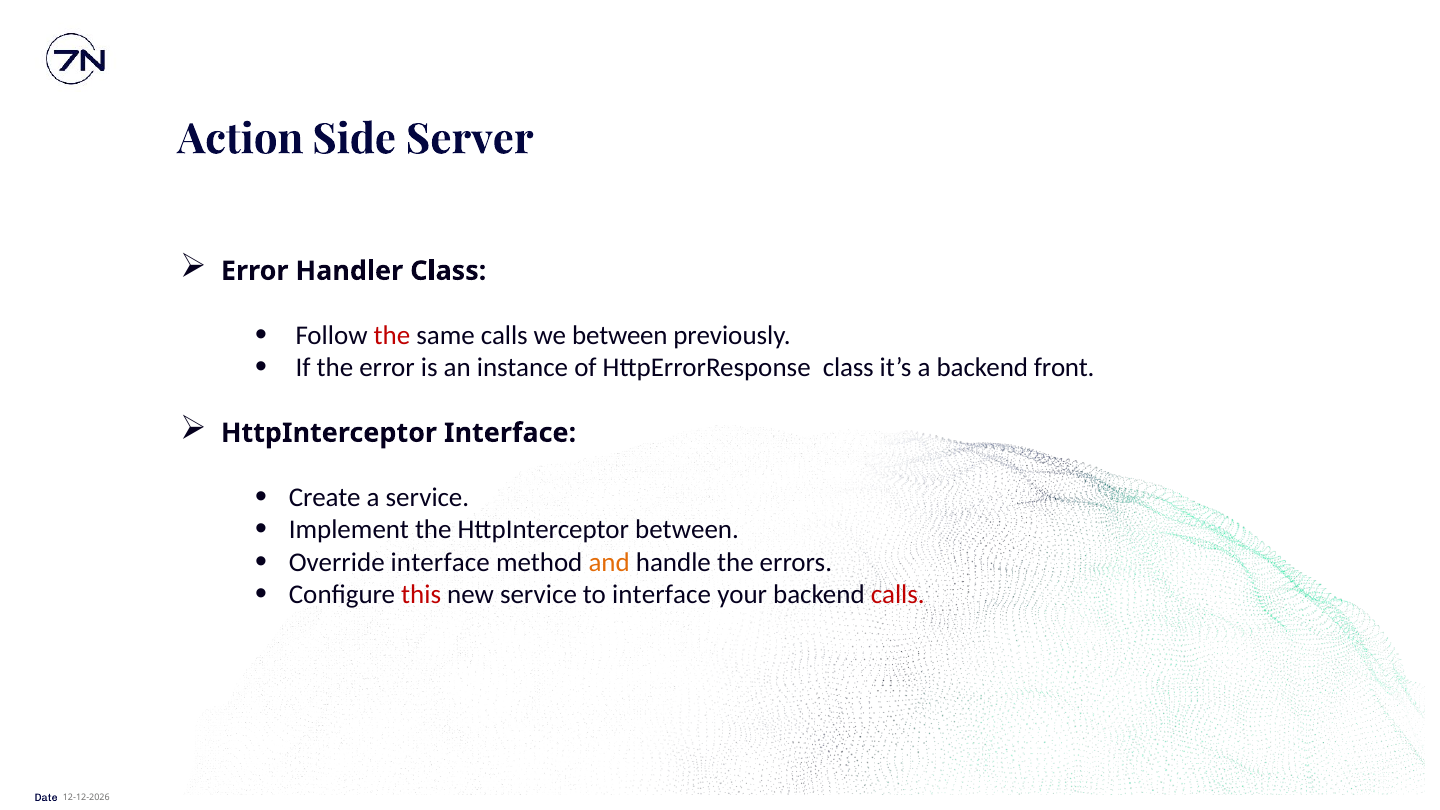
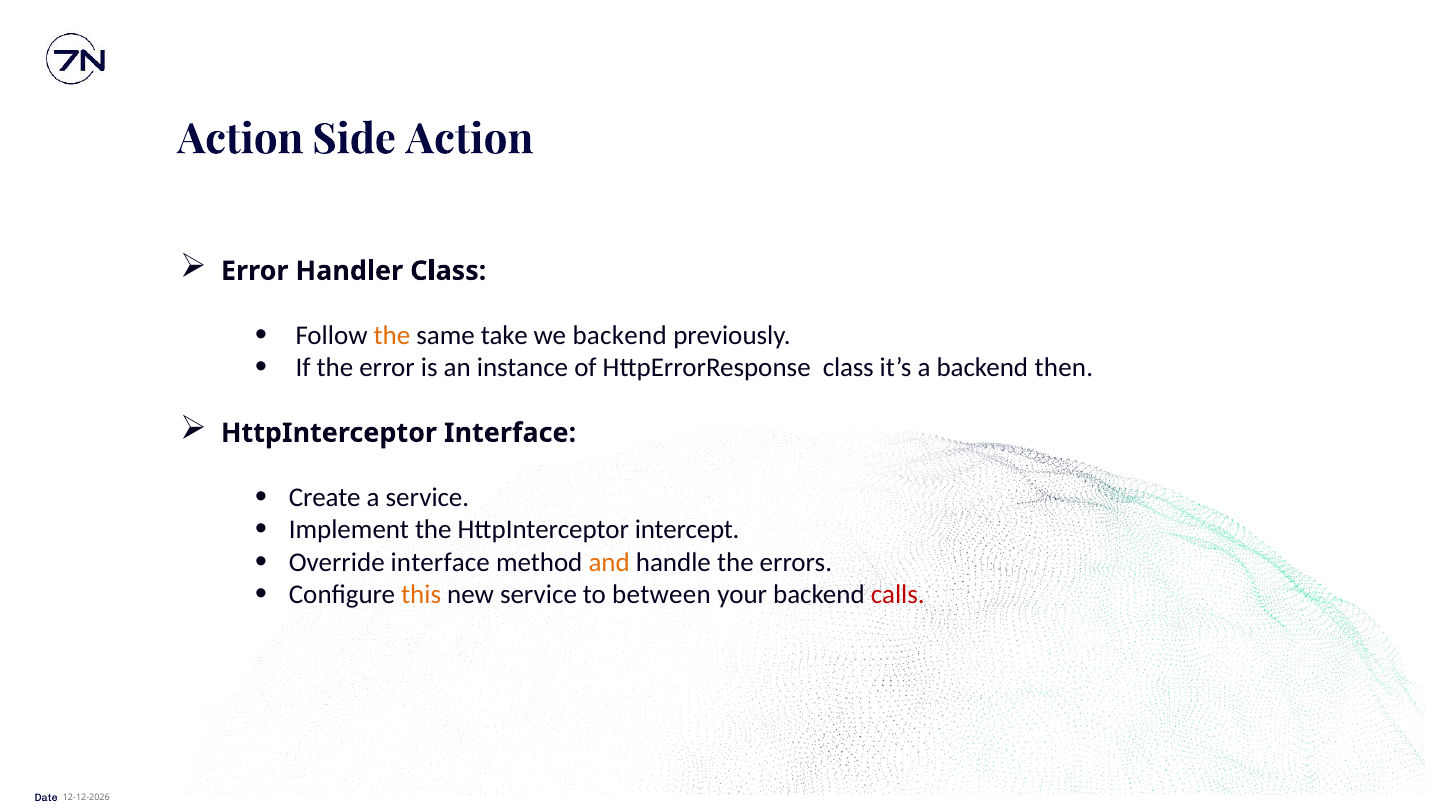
Side Server: Server -> Action (470, 139)
the colour: red -> orange (392, 336)
same calls: calls -> take (504, 336)
we between: between -> backend (620, 336)
front: front -> then (1064, 368)
HttpInterceptor between: between -> intercept (687, 530)
this colour: red -> orange (421, 595)
to interface: interface -> between (662, 595)
